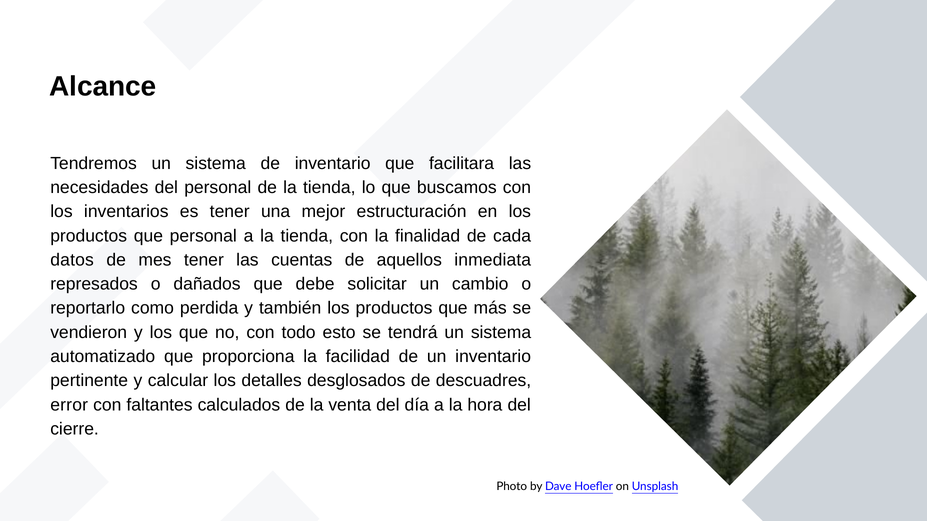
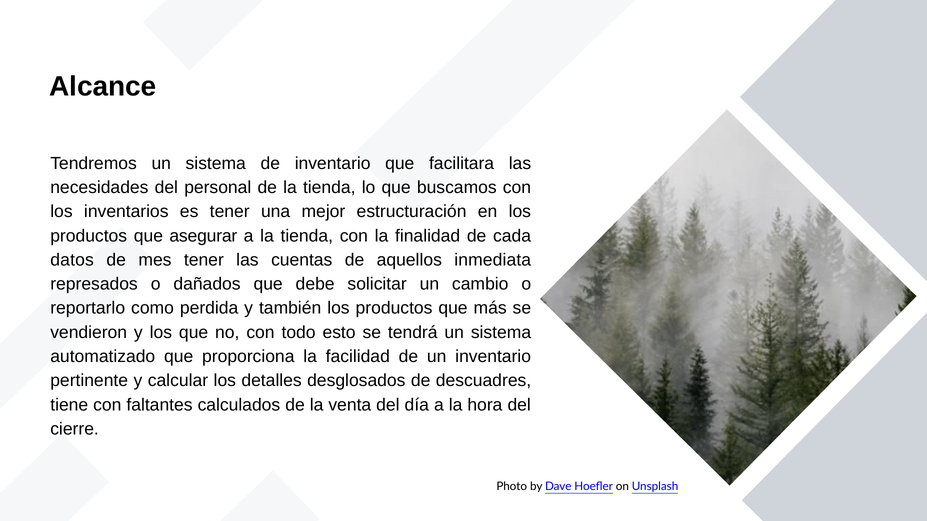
que personal: personal -> asegurar (203, 236)
error: error -> tiene (69, 405)
